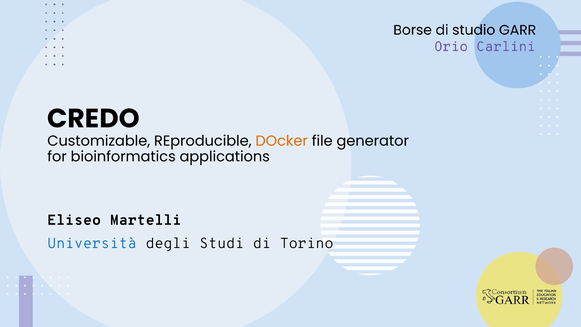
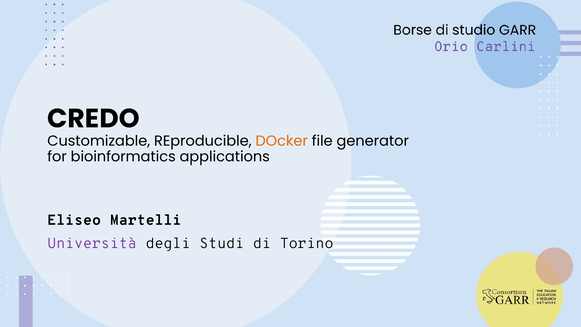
Università colour: blue -> purple (92, 243)
